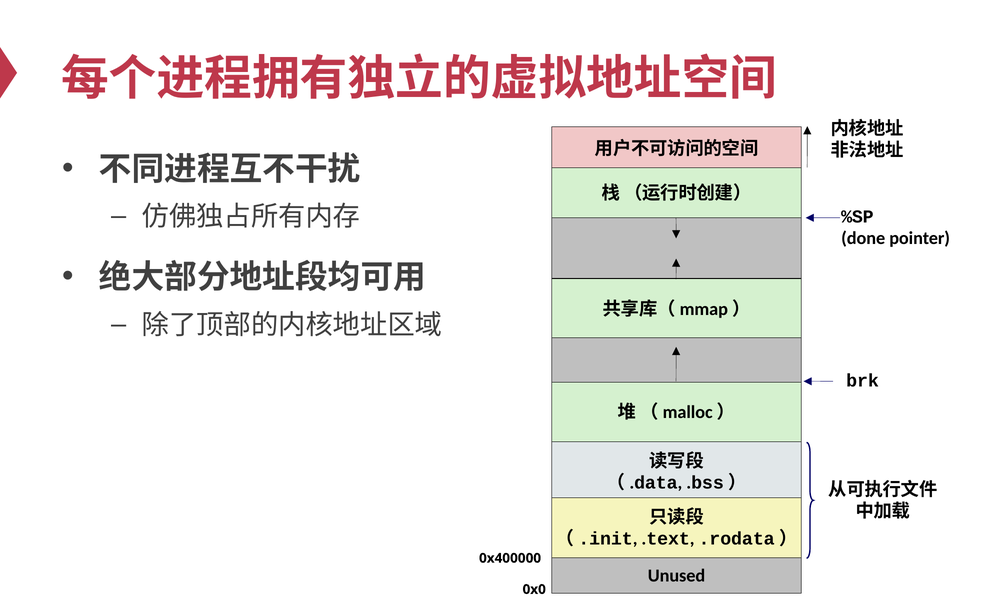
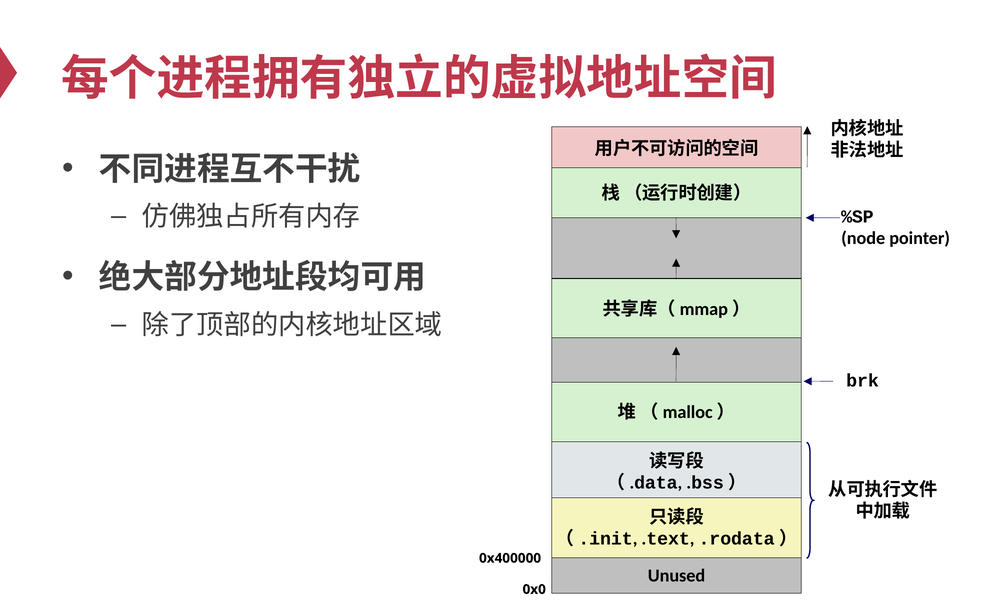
done: done -> node (863, 238)
